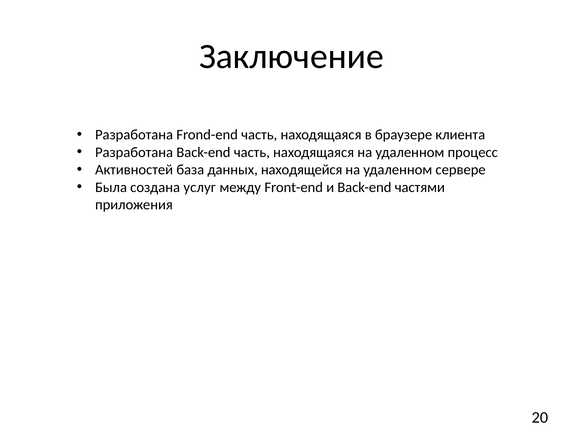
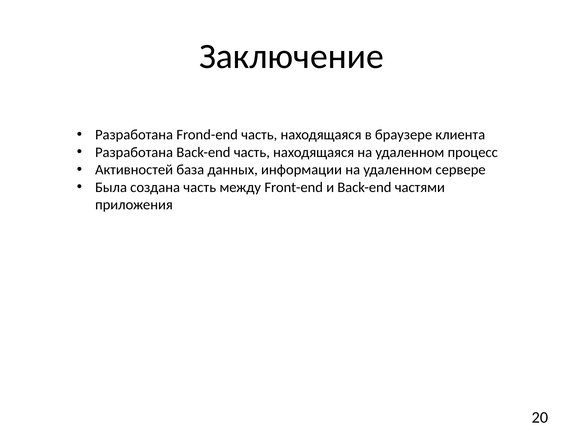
находящейся: находящейся -> информации (302, 170)
создана услуг: услуг -> часть (200, 187)
